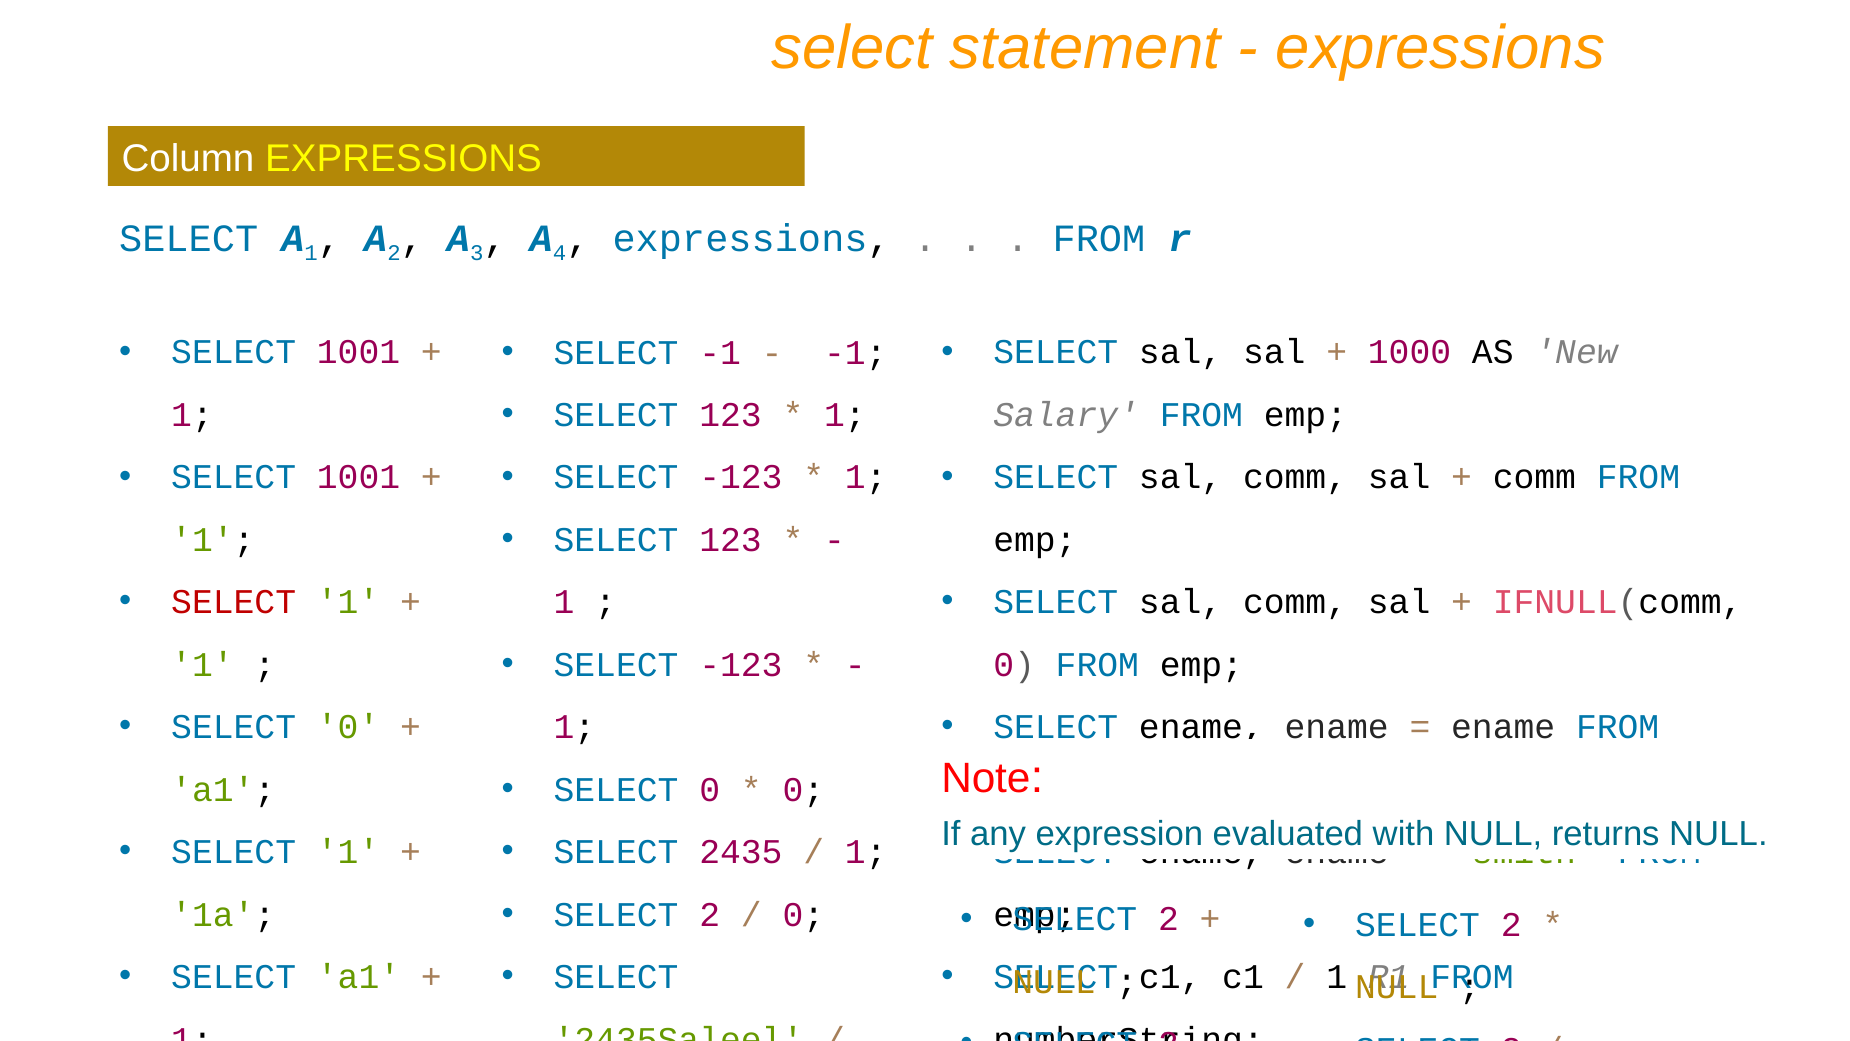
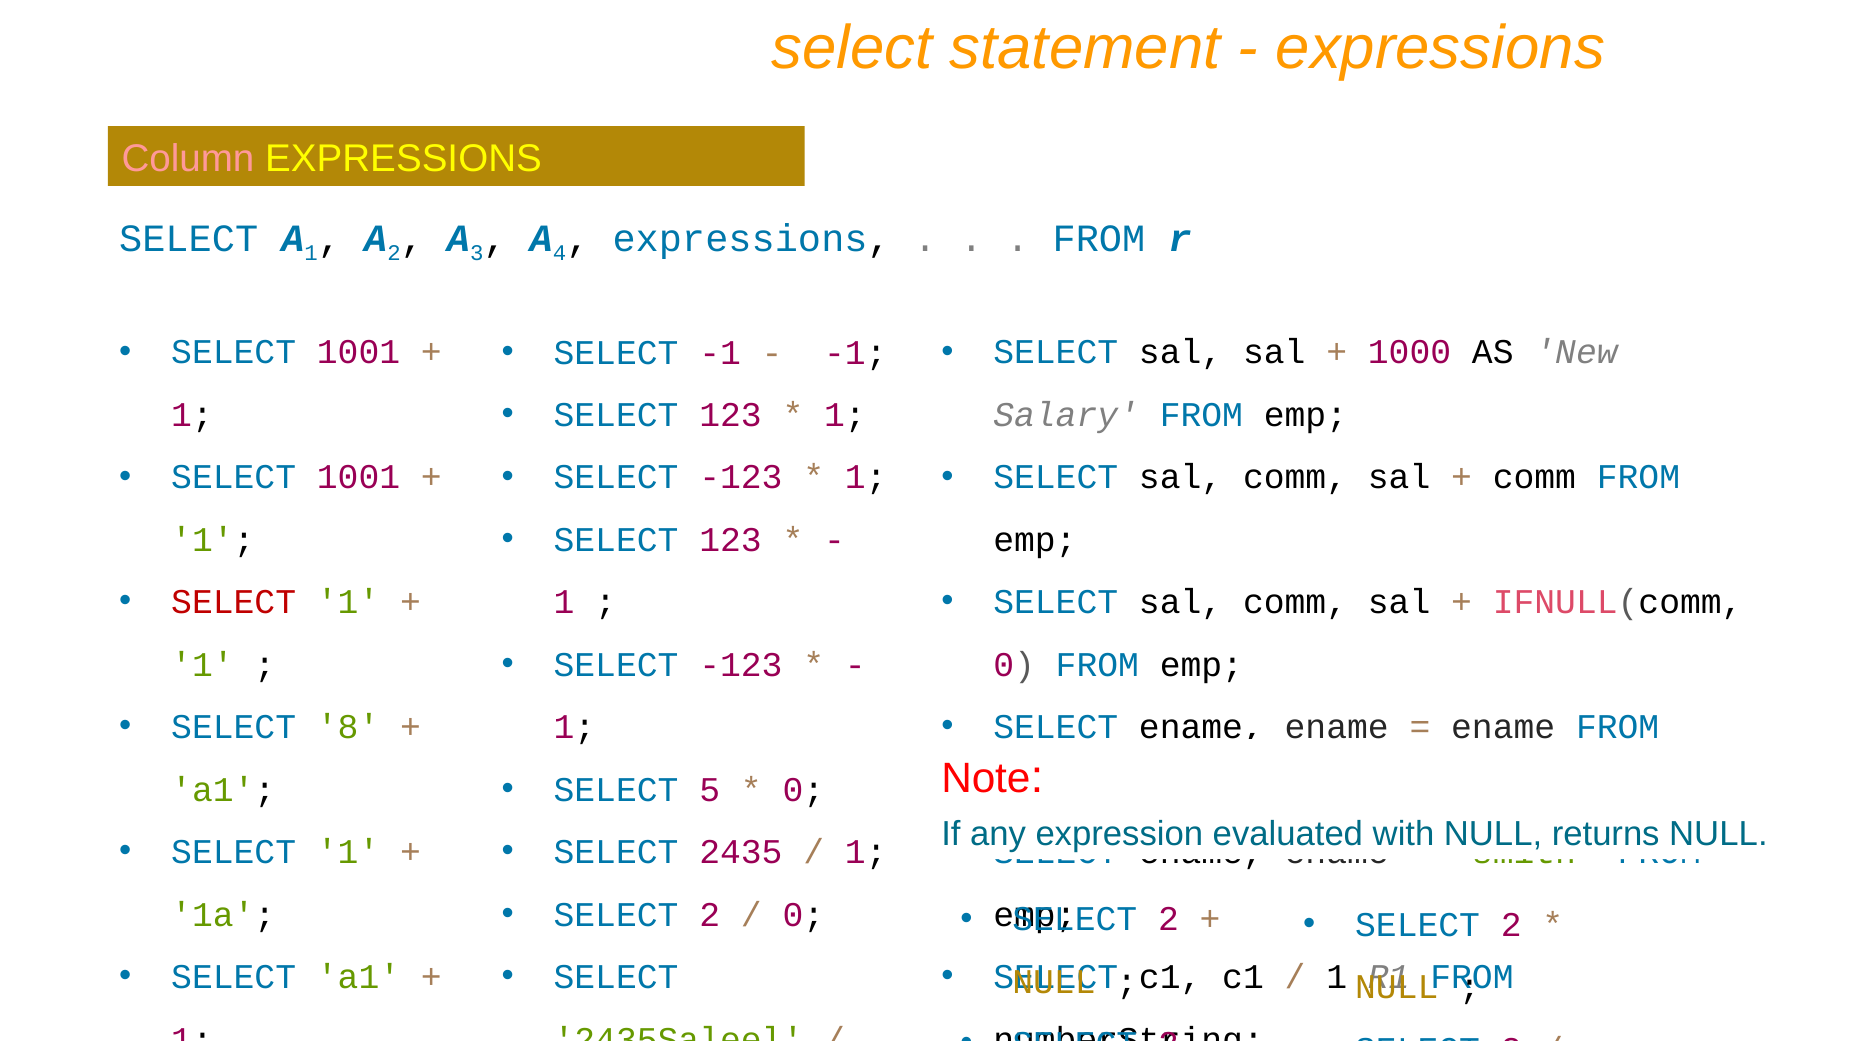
Column colour: white -> pink (188, 159)
0: 0 -> 8 (348, 727)
0: 0 -> 5 (710, 790)
